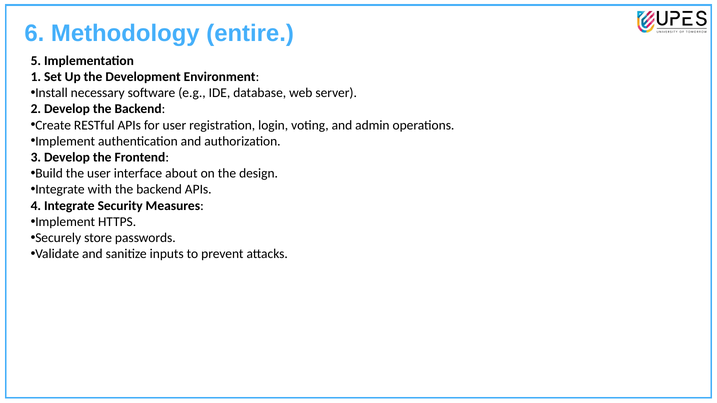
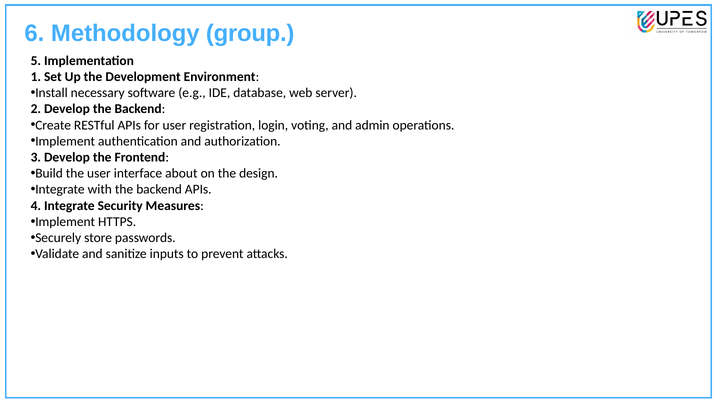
entire: entire -> group (250, 33)
